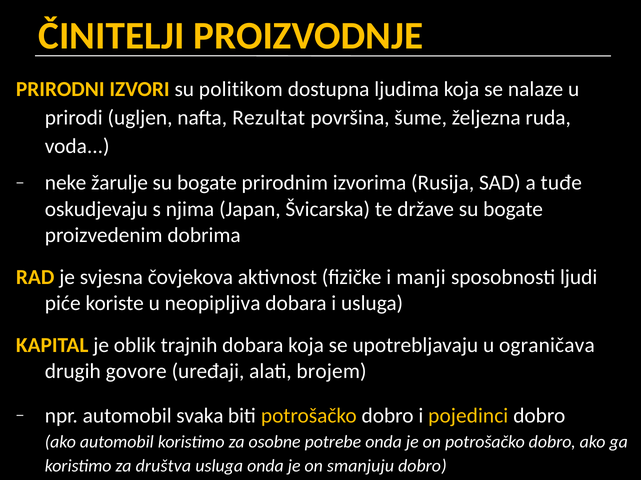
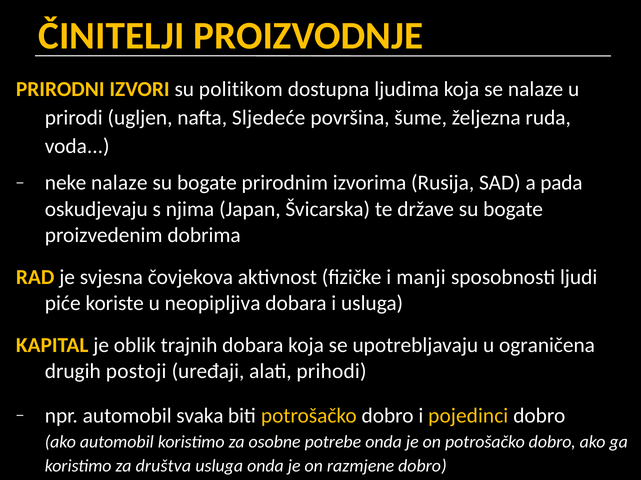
Rezultat: Rezultat -> Sljedeće (269, 118)
neke žarulje: žarulje -> nalaze (119, 183)
tuđe: tuđe -> pada (561, 183)
ograničava: ograničava -> ograničena (547, 346)
govore: govore -> postoji (136, 372)
brojem: brojem -> prihodi (331, 372)
smanjuju: smanjuju -> razmjene (361, 466)
